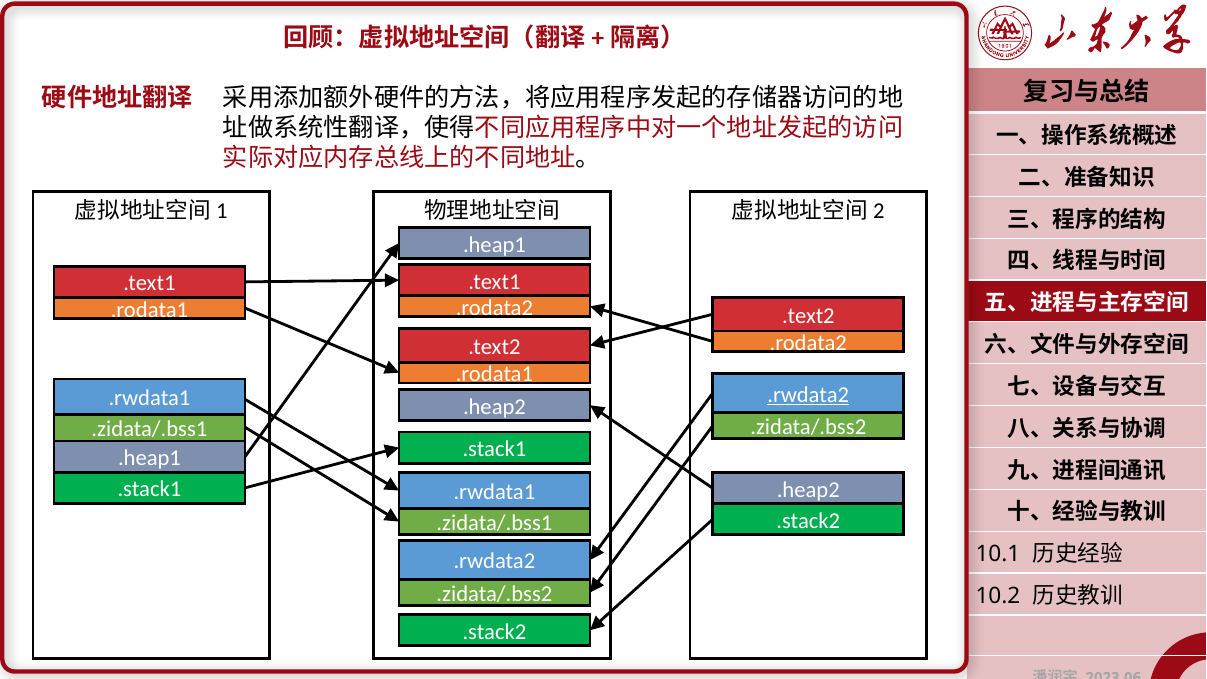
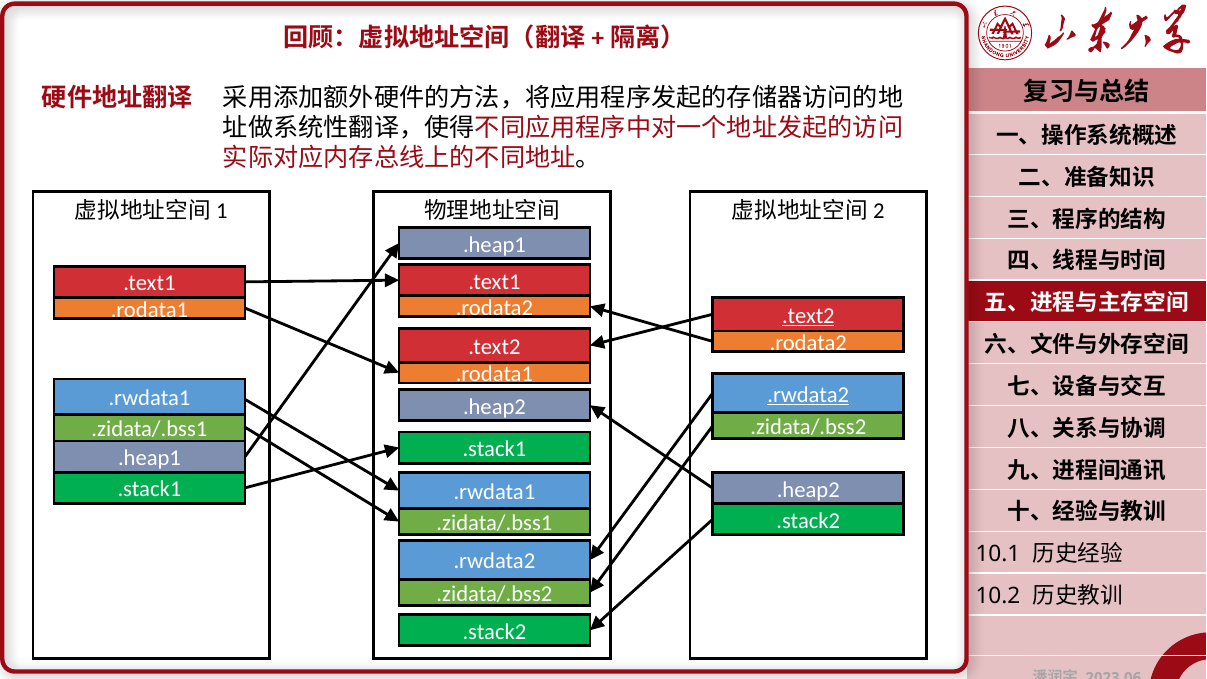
.text2 underline: none -> present (808, 316)
